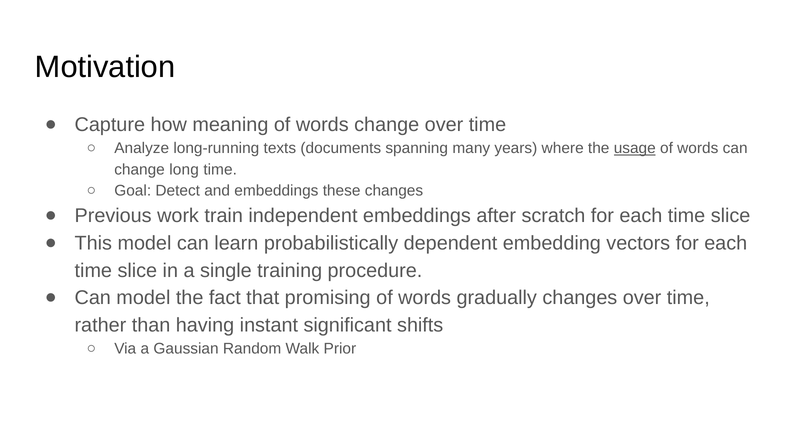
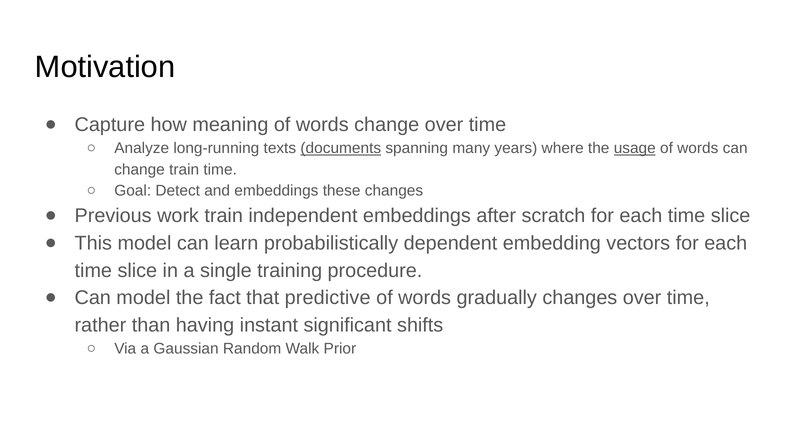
documents underline: none -> present (341, 148)
change long: long -> train (184, 170)
promising: promising -> predictive (328, 298)
